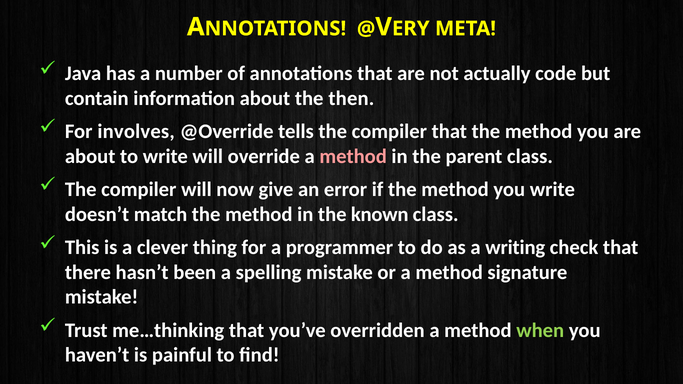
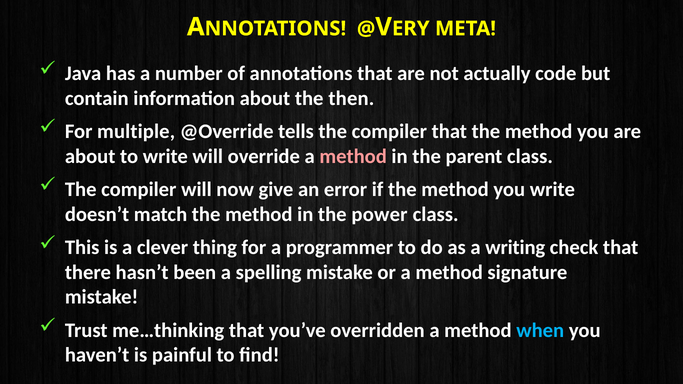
involves: involves -> multiple (136, 132)
known: known -> power (380, 214)
when colour: light green -> light blue (540, 331)
